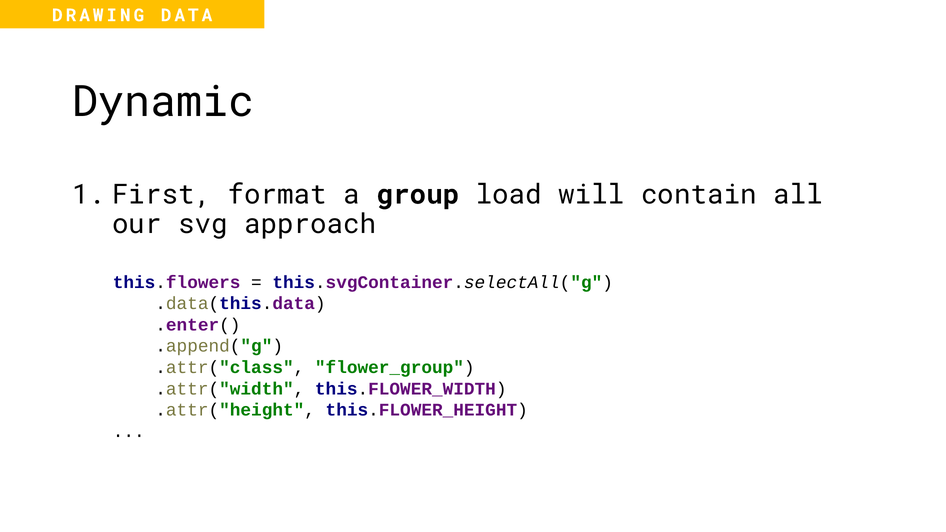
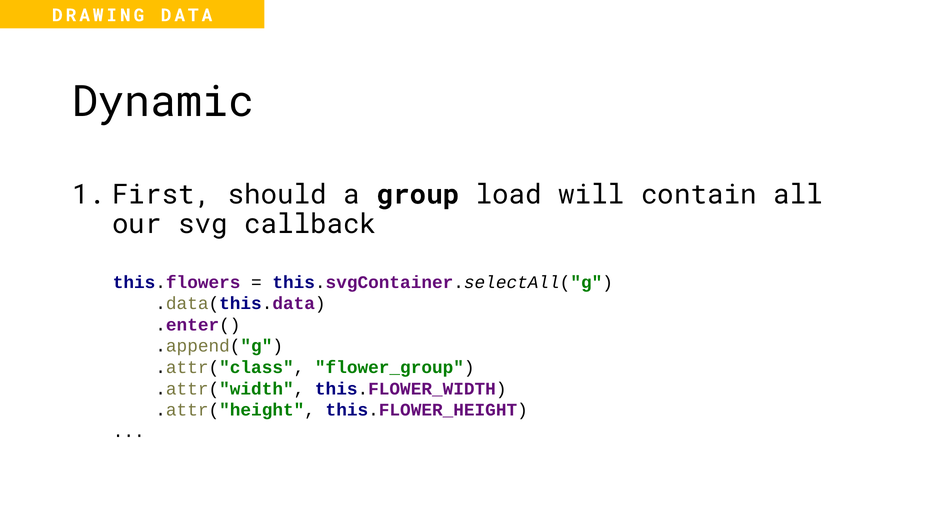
format: format -> should (277, 195)
approach: approach -> callback (310, 224)
